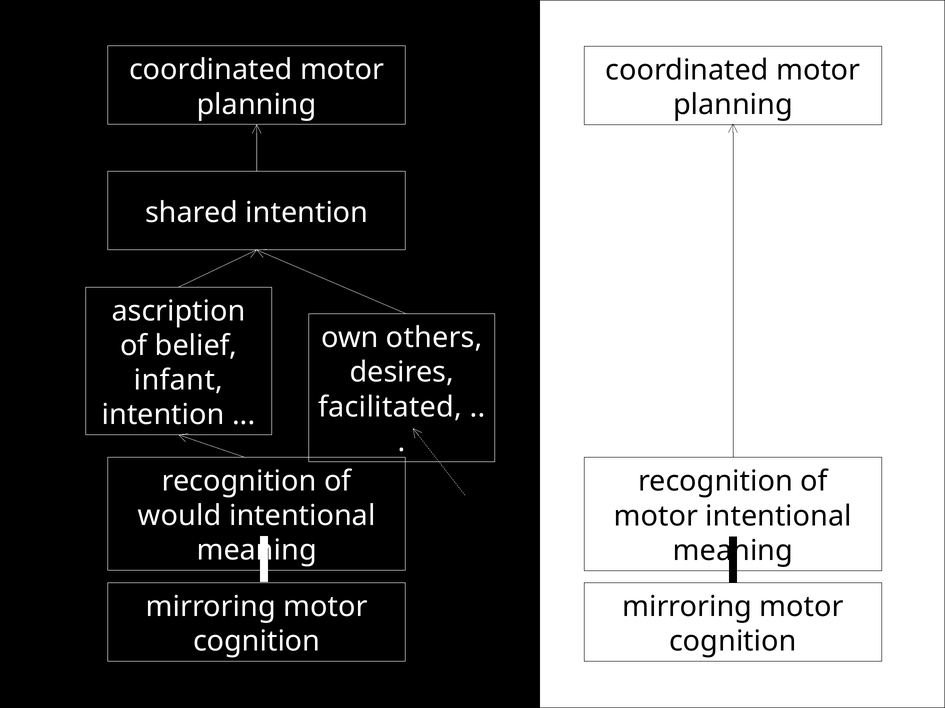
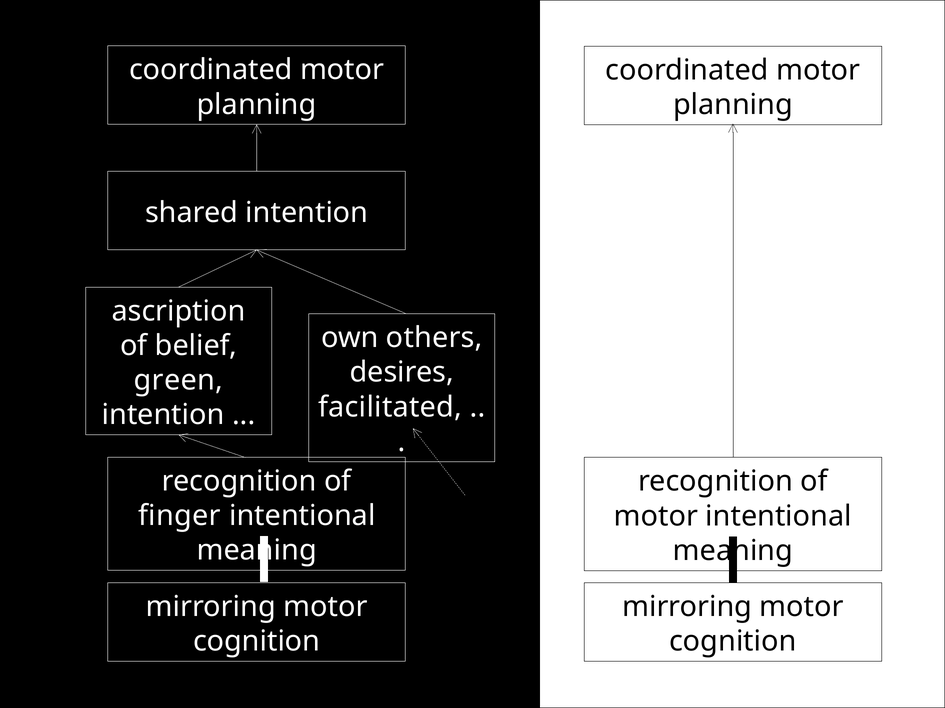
infant: infant -> green (178, 381)
would: would -> finger (180, 516)
